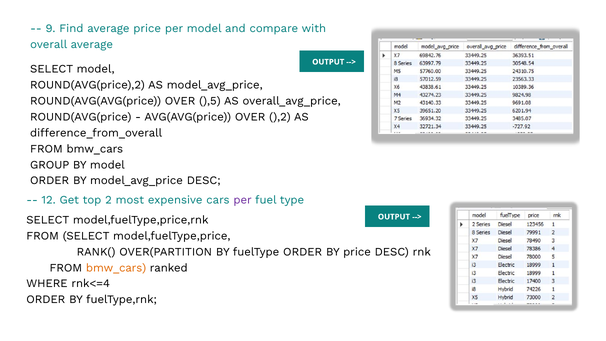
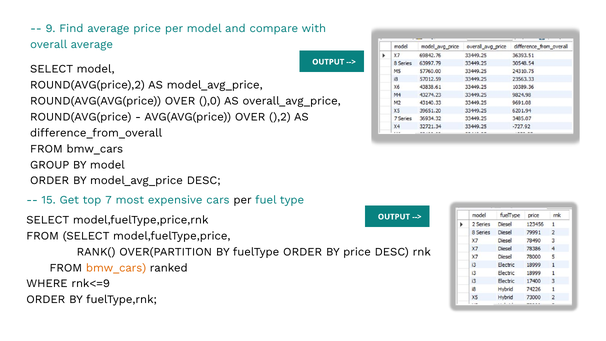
),5: ),5 -> ),0 (210, 101)
12: 12 -> 15 (49, 200)
2: 2 -> 7 (108, 200)
per colour: purple -> black (243, 200)
rnk<=4: rnk<=4 -> rnk<=9 (91, 284)
